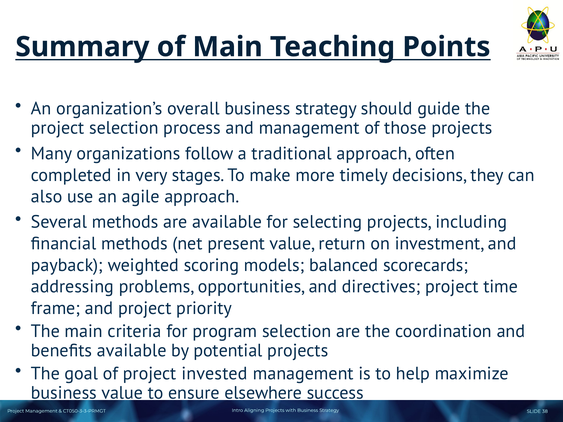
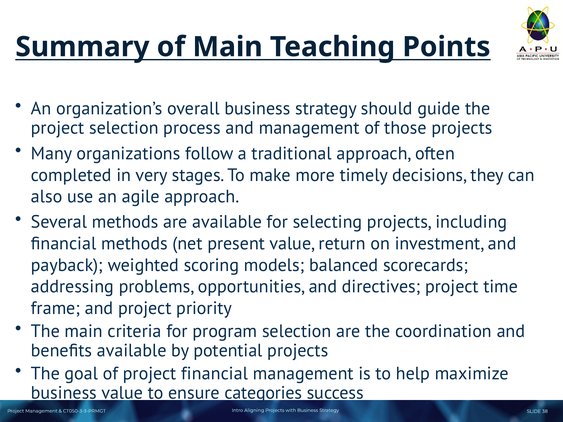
project invested: invested -> financial (215, 374)
elsewhere: elsewhere -> categories (263, 393)
